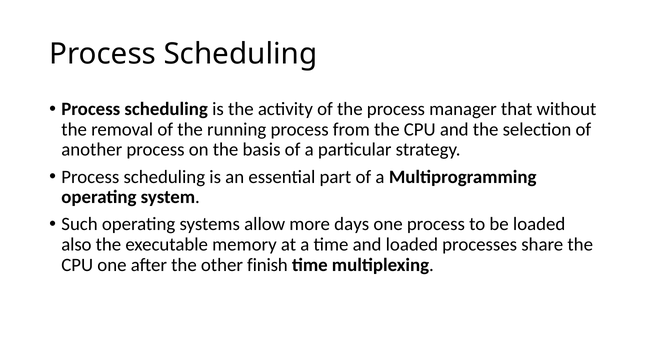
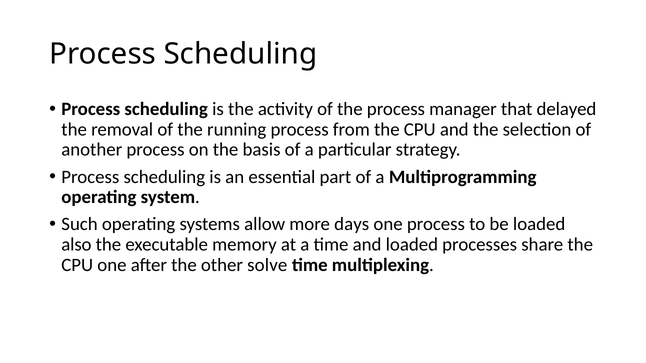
without: without -> delayed (566, 109)
finish: finish -> solve (267, 265)
